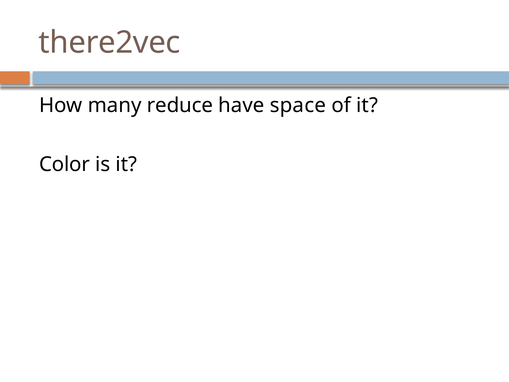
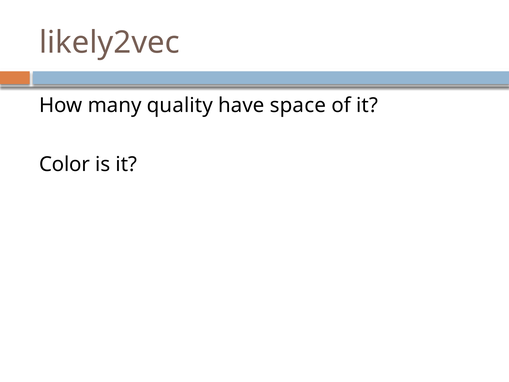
there2vec: there2vec -> likely2vec (109, 42)
reduce: reduce -> quality (180, 105)
